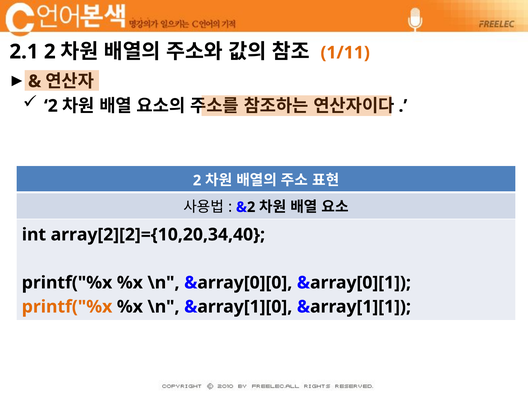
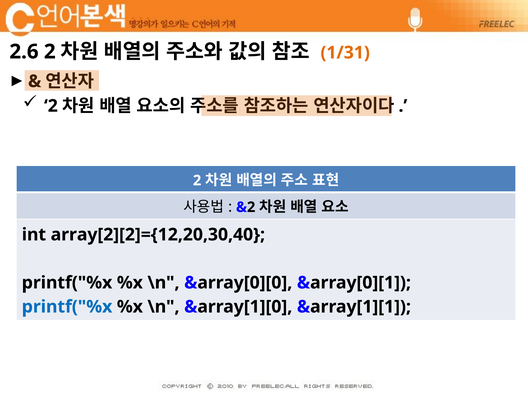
2.1: 2.1 -> 2.6 (24, 52)
1/11: 1/11 -> 1/31 (345, 53)
array[2][2]={10,20,34,40: array[2][2]={10,20,34,40 -> array[2][2]={12,20,30,40 (158, 235)
printf("%x colour: orange -> blue (67, 307)
